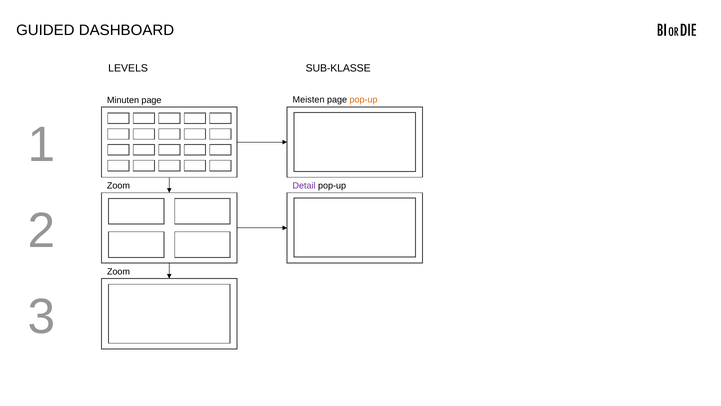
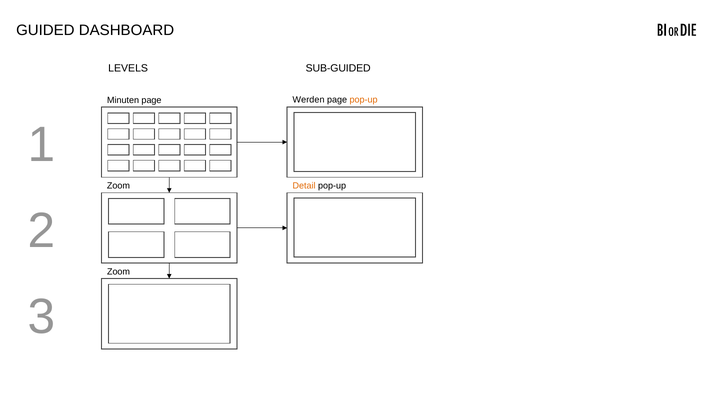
SUB-KLASSE: SUB-KLASSE -> SUB-GUIDED (338, 68)
Meisten: Meisten -> Werden (309, 100)
Detail colour: purple -> orange (304, 186)
